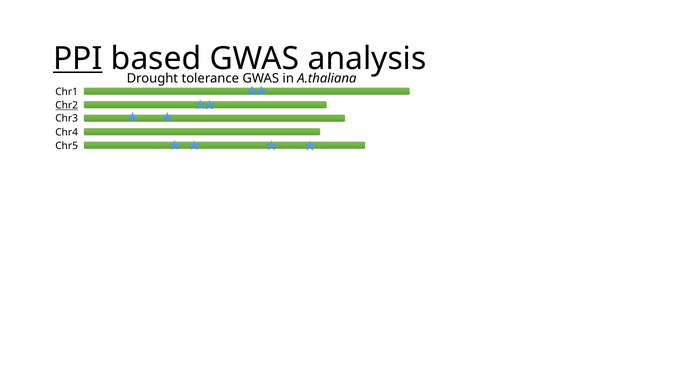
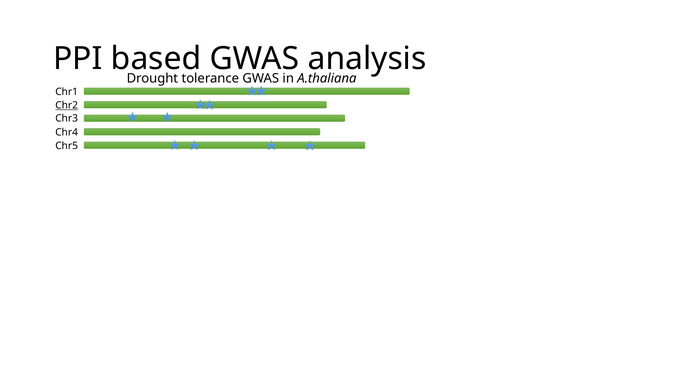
PPI underline: present -> none (78, 59)
